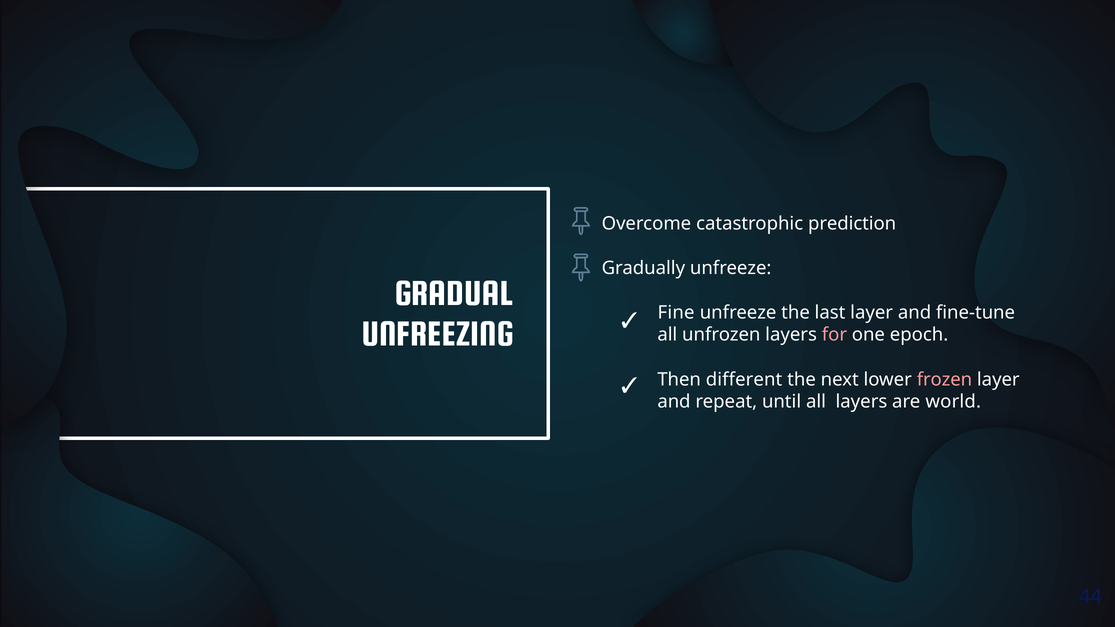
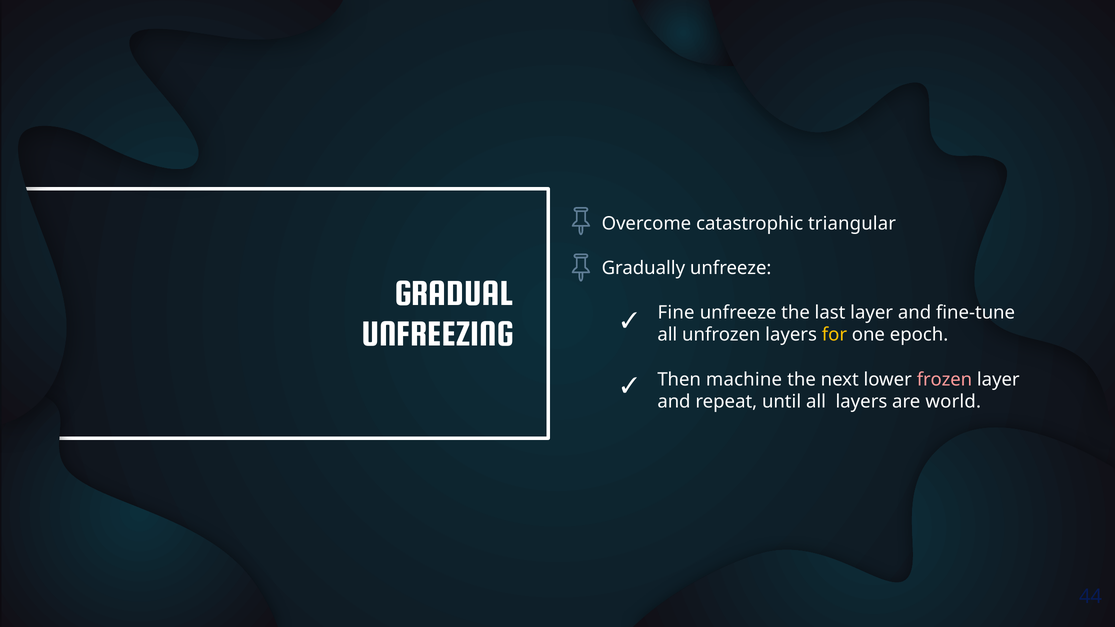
prediction: prediction -> triangular (852, 223)
for colour: pink -> yellow (834, 335)
different: different -> machine (744, 380)
